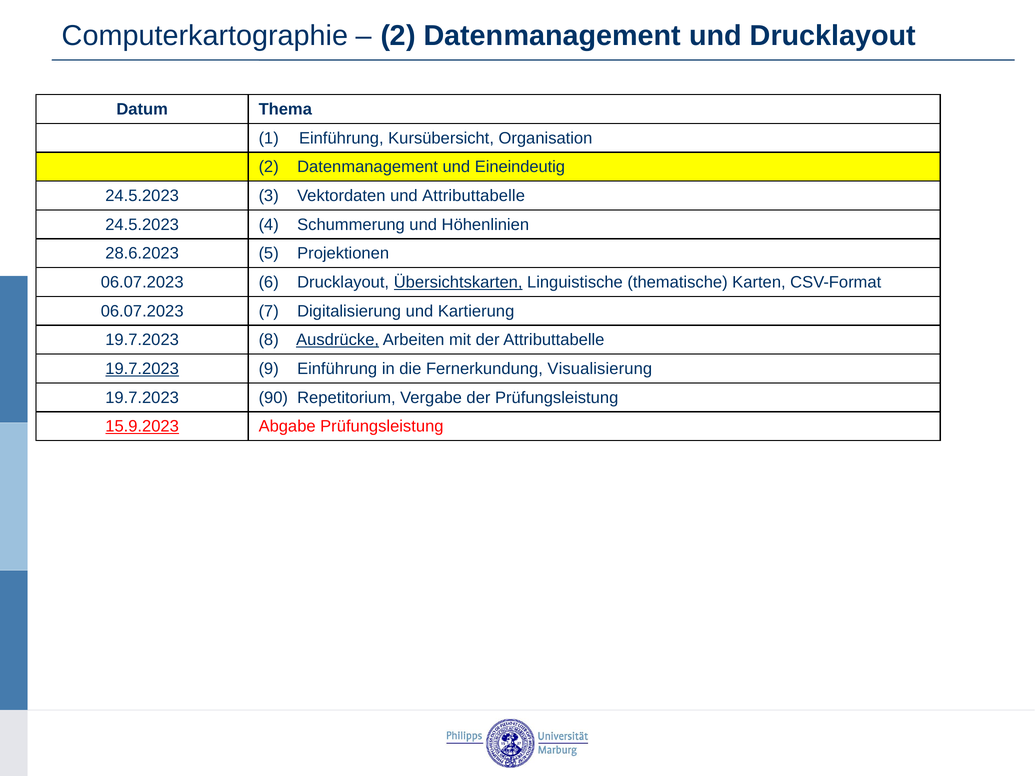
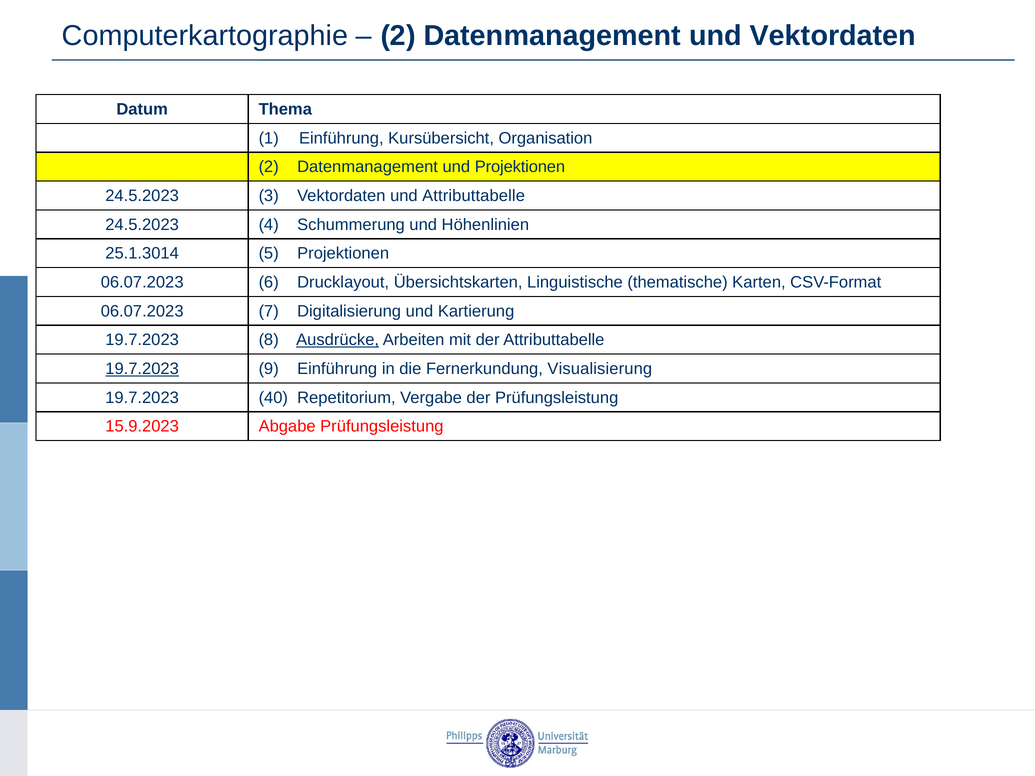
und Drucklayout: Drucklayout -> Vektordaten (833, 36)
und Eineindeutig: Eineindeutig -> Projektionen (520, 167)
28.6.2023: 28.6.2023 -> 25.1.3014 (142, 254)
Übersichtskarten underline: present -> none (458, 282)
90: 90 -> 40 (273, 398)
15.9.2023 underline: present -> none (142, 427)
